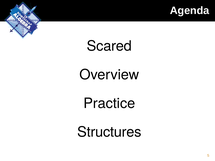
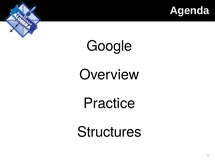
Scared: Scared -> Google (109, 46)
